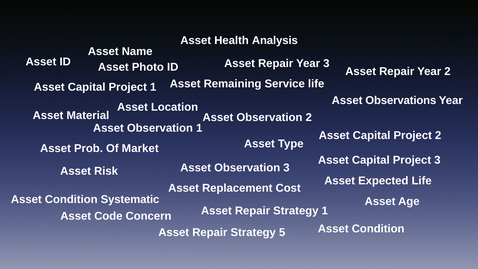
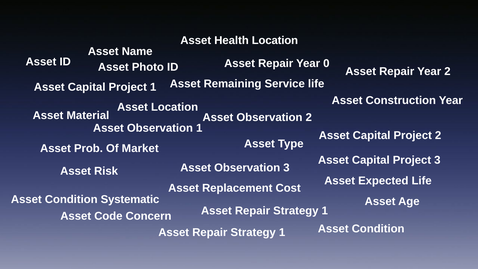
Health Analysis: Analysis -> Location (275, 40)
Year 3: 3 -> 0 (326, 63)
Observations: Observations -> Construction (401, 100)
5: 5 -> 1 (282, 232)
